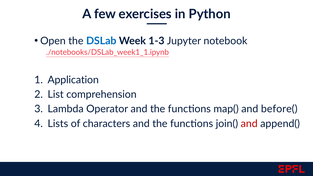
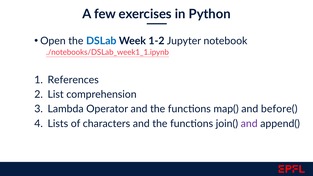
1-3: 1-3 -> 1-2 (156, 41)
Application: Application -> References (73, 80)
and colour: red -> purple (249, 124)
